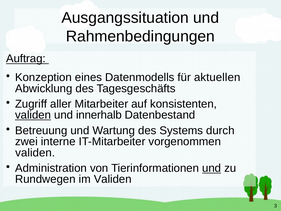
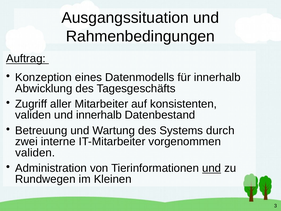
für aktuellen: aktuellen -> innerhalb (217, 77)
validen underline: present -> none (33, 115)
im Validen: Validen -> Kleinen (113, 179)
